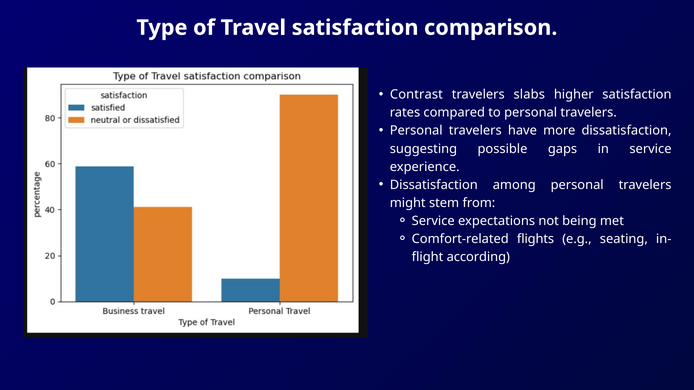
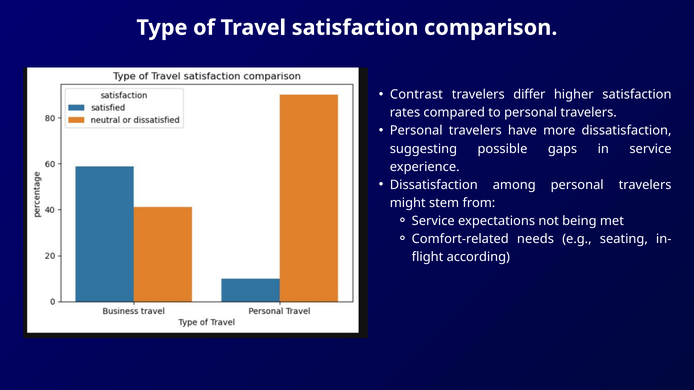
slabs: slabs -> differ (529, 95)
flights: flights -> needs (535, 239)
